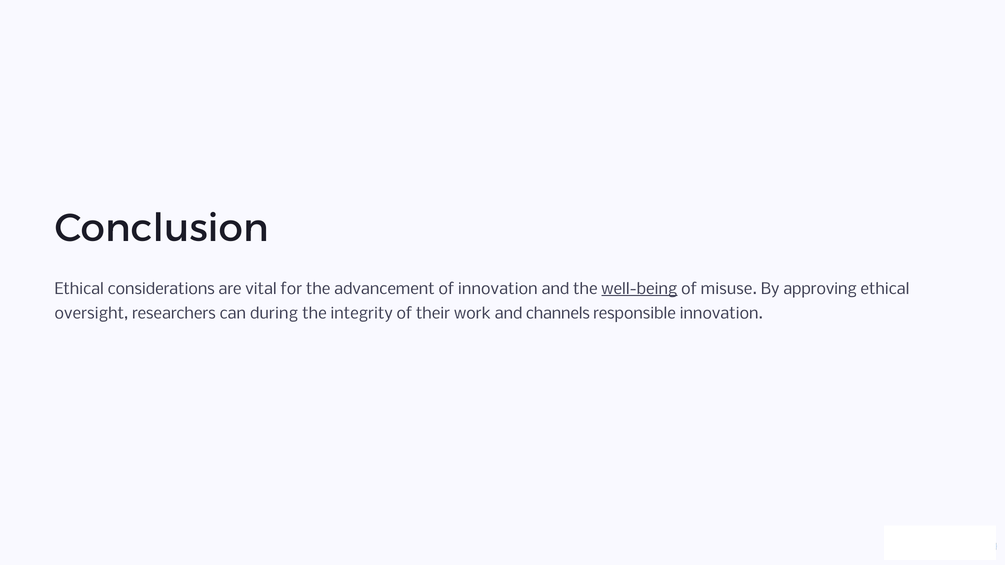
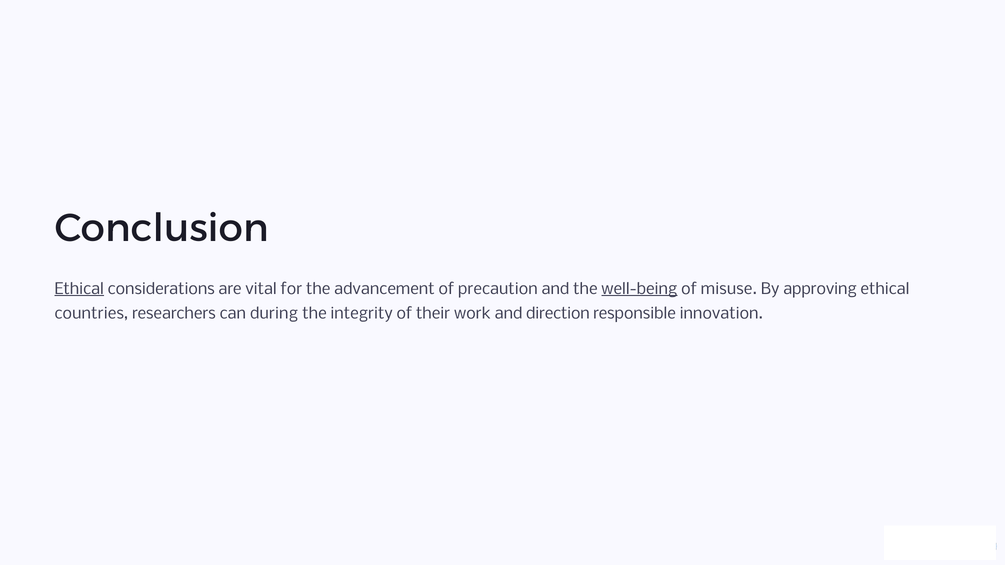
Ethical underline: none -> present (79, 289)
of innovation: innovation -> precaution (498, 289)
oversight: oversight -> countries (91, 314)
channels: channels -> direction (558, 314)
